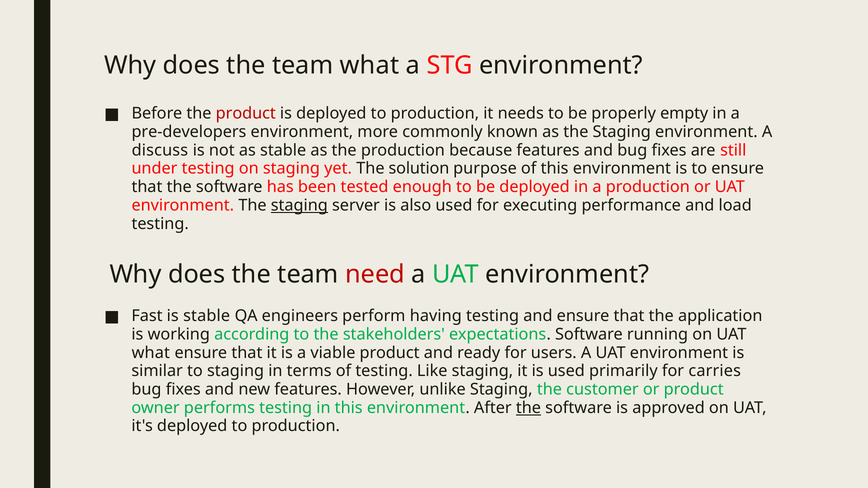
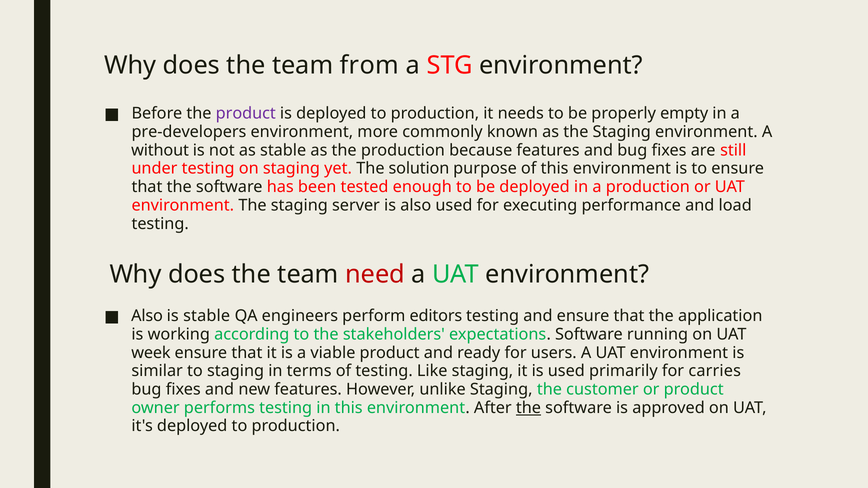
team what: what -> from (369, 65)
product colour: red -> purple (246, 114)
discuss: discuss -> without (160, 150)
staging underline: present -> none (299, 205)
Fast: Fast -> Also (147, 316)
having: having -> editors (436, 316)
what: what -> week (151, 353)
